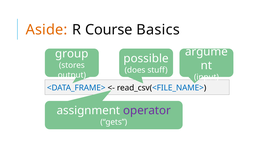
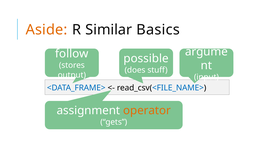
Course: Course -> Similar (109, 30)
group: group -> follow (72, 54)
operator colour: purple -> orange (147, 111)
